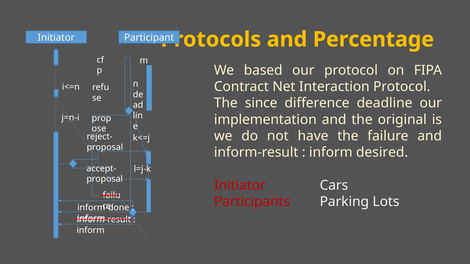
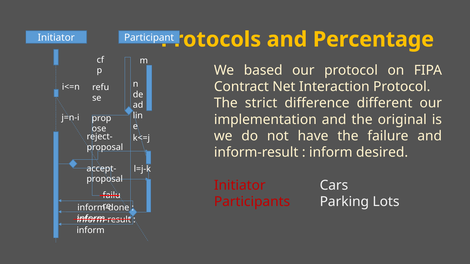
since: since -> strict (261, 103)
deadline: deadline -> different (385, 103)
